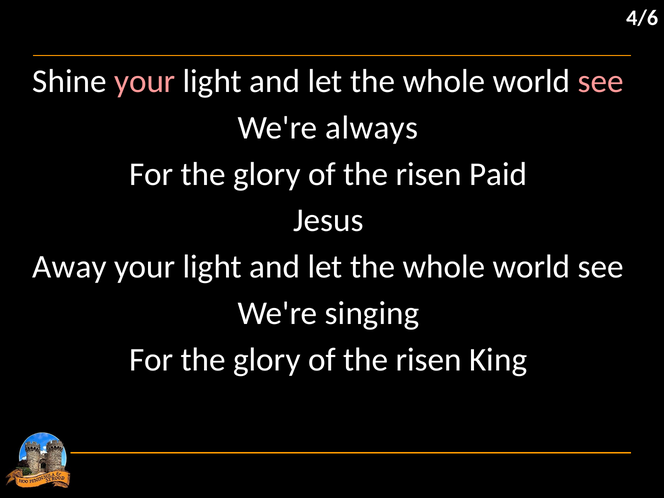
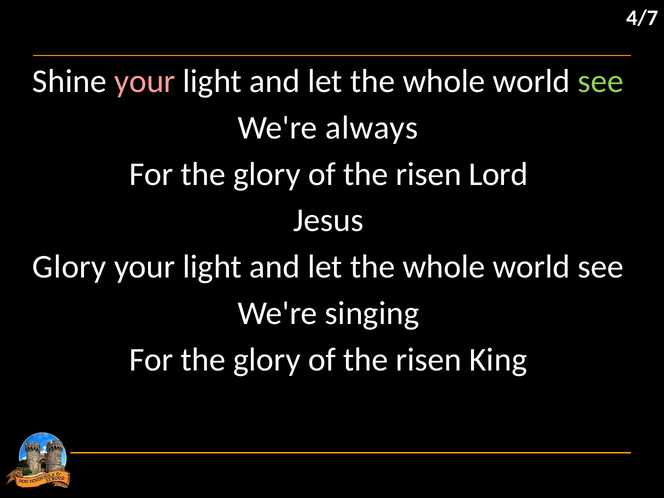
4/6: 4/6 -> 4/7 (642, 18)
see colour: pink -> light green (601, 81)
Paid: Paid -> Lord (498, 174)
Away: Away -> Glory (69, 267)
